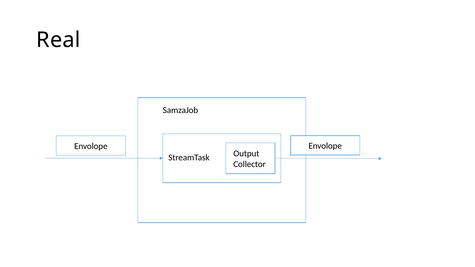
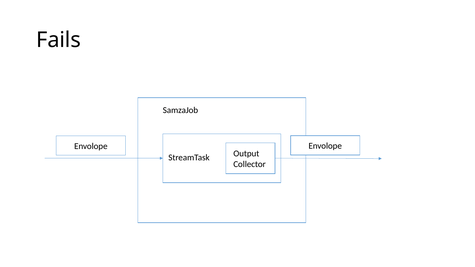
Real: Real -> Fails (59, 40)
